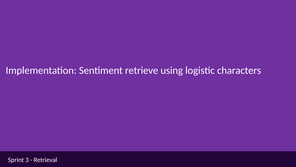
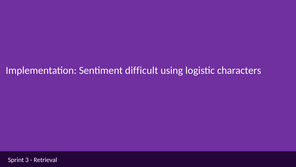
retrieve: retrieve -> difficult (142, 70)
